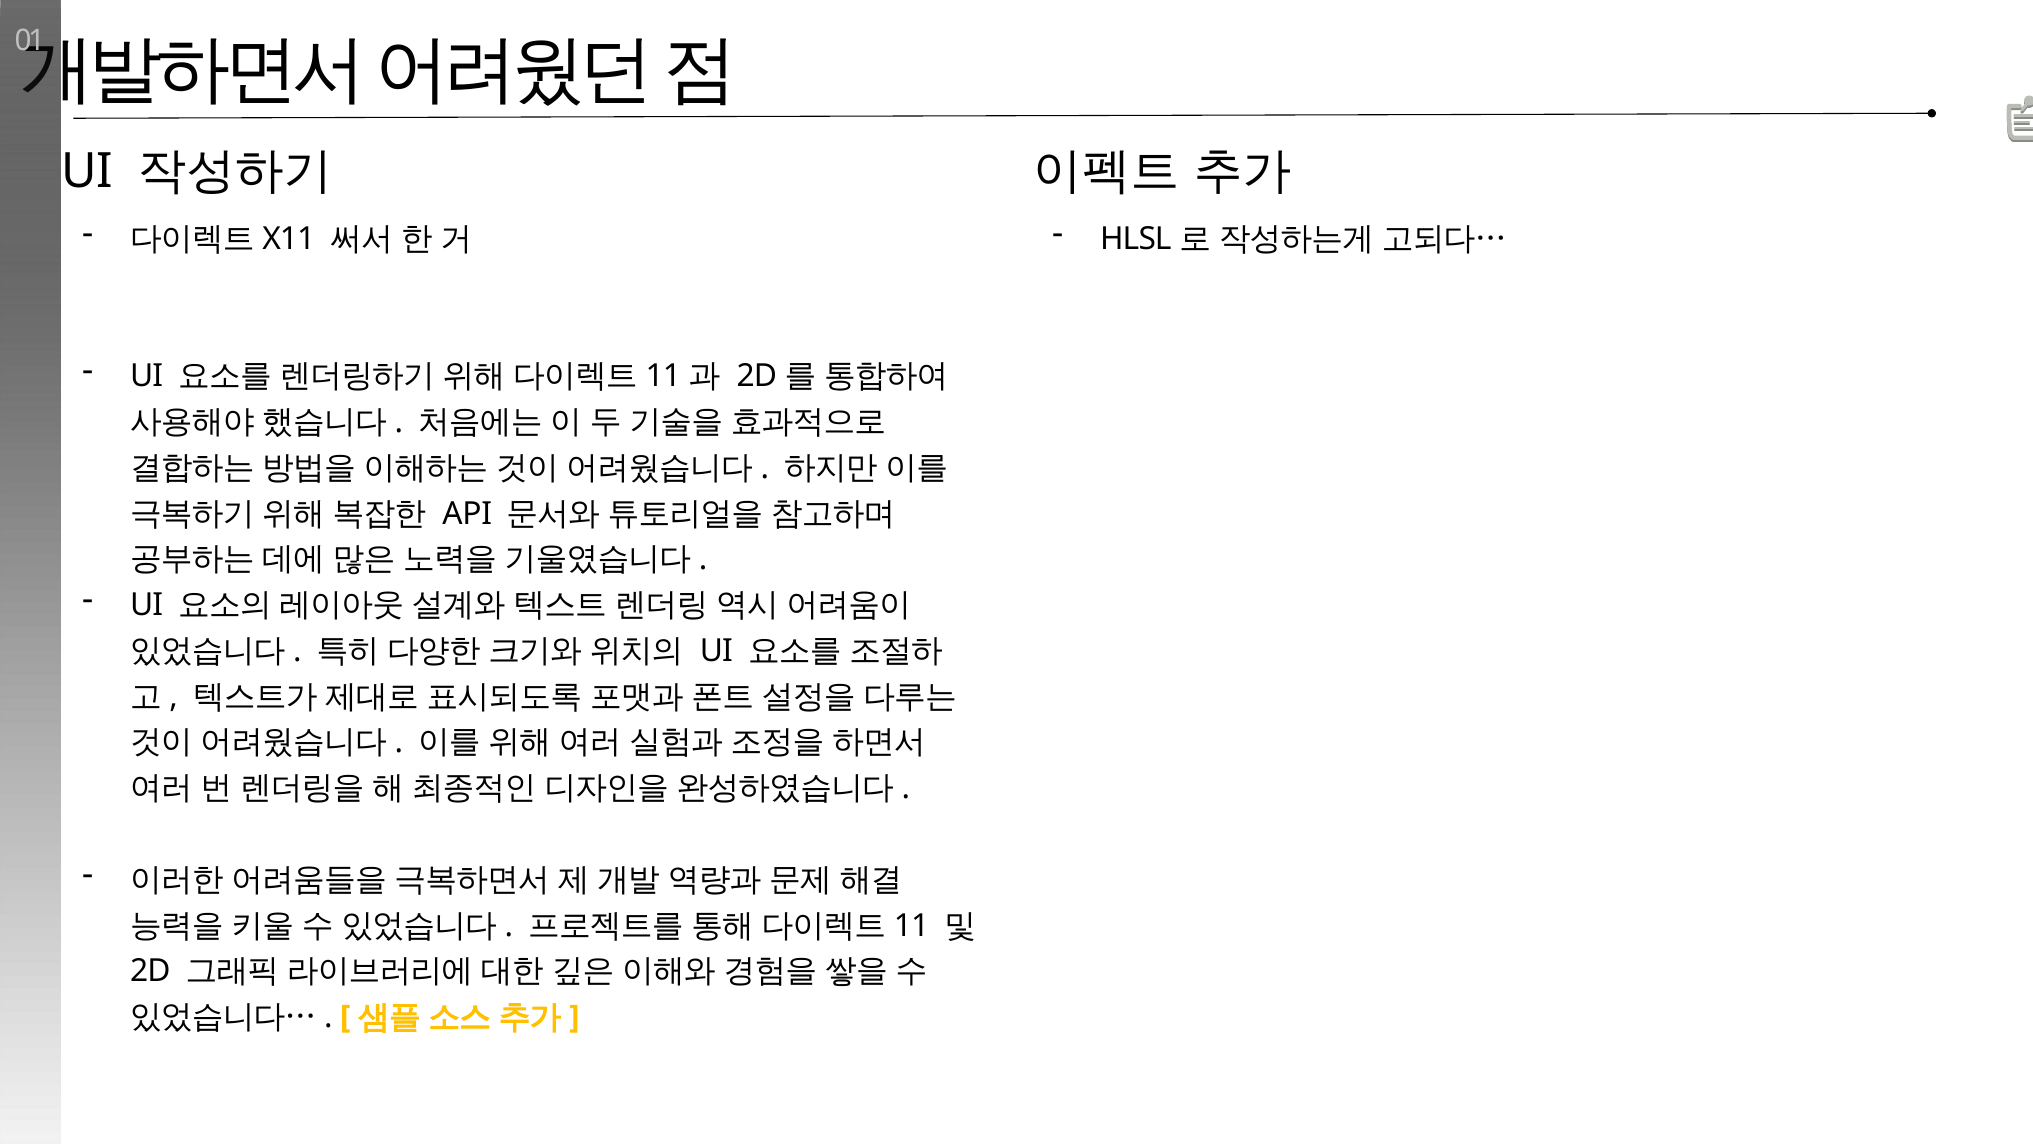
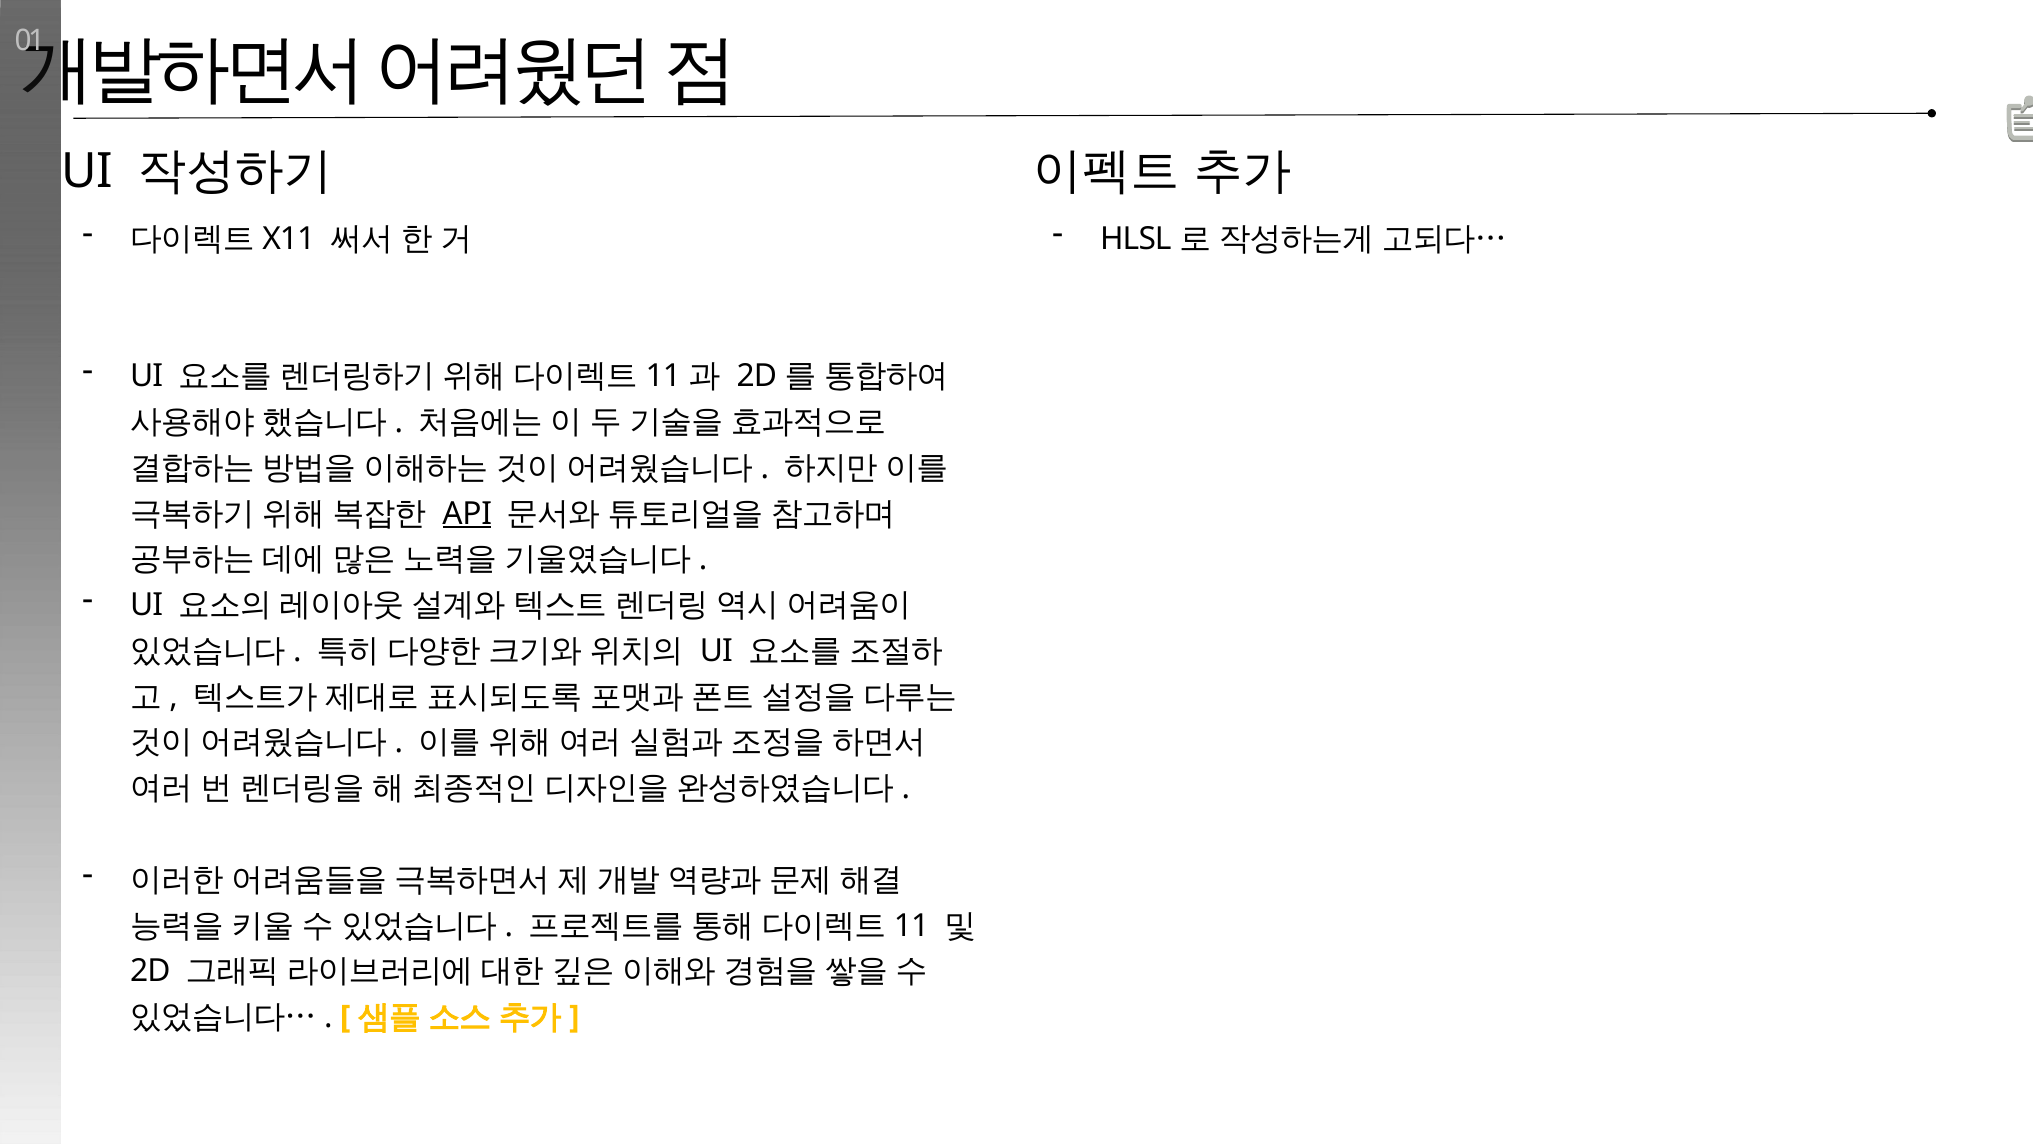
API underline: none -> present (467, 514)
